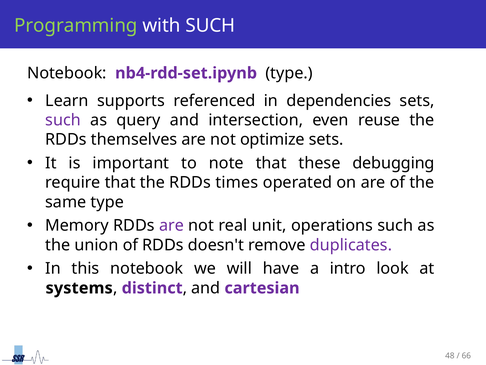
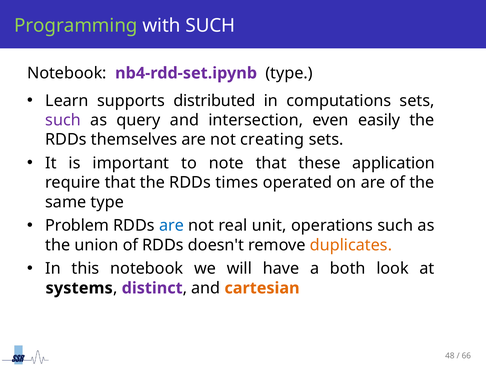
referenced: referenced -> distributed (214, 101)
dependencies: dependencies -> computations (339, 101)
reuse: reuse -> easily (379, 120)
optimize: optimize -> creating (272, 139)
debugging: debugging -> application (394, 163)
Memory: Memory -> Problem (77, 225)
are colour: purple -> blue (172, 225)
duplicates colour: purple -> orange (351, 245)
intro: intro -> both (348, 268)
cartesian colour: purple -> orange (262, 288)
